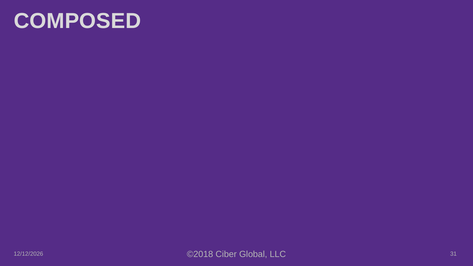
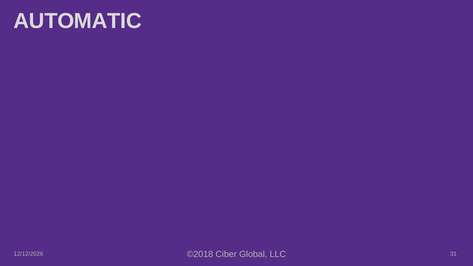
COMPOSED: COMPOSED -> AUTOMATIC (78, 21)
